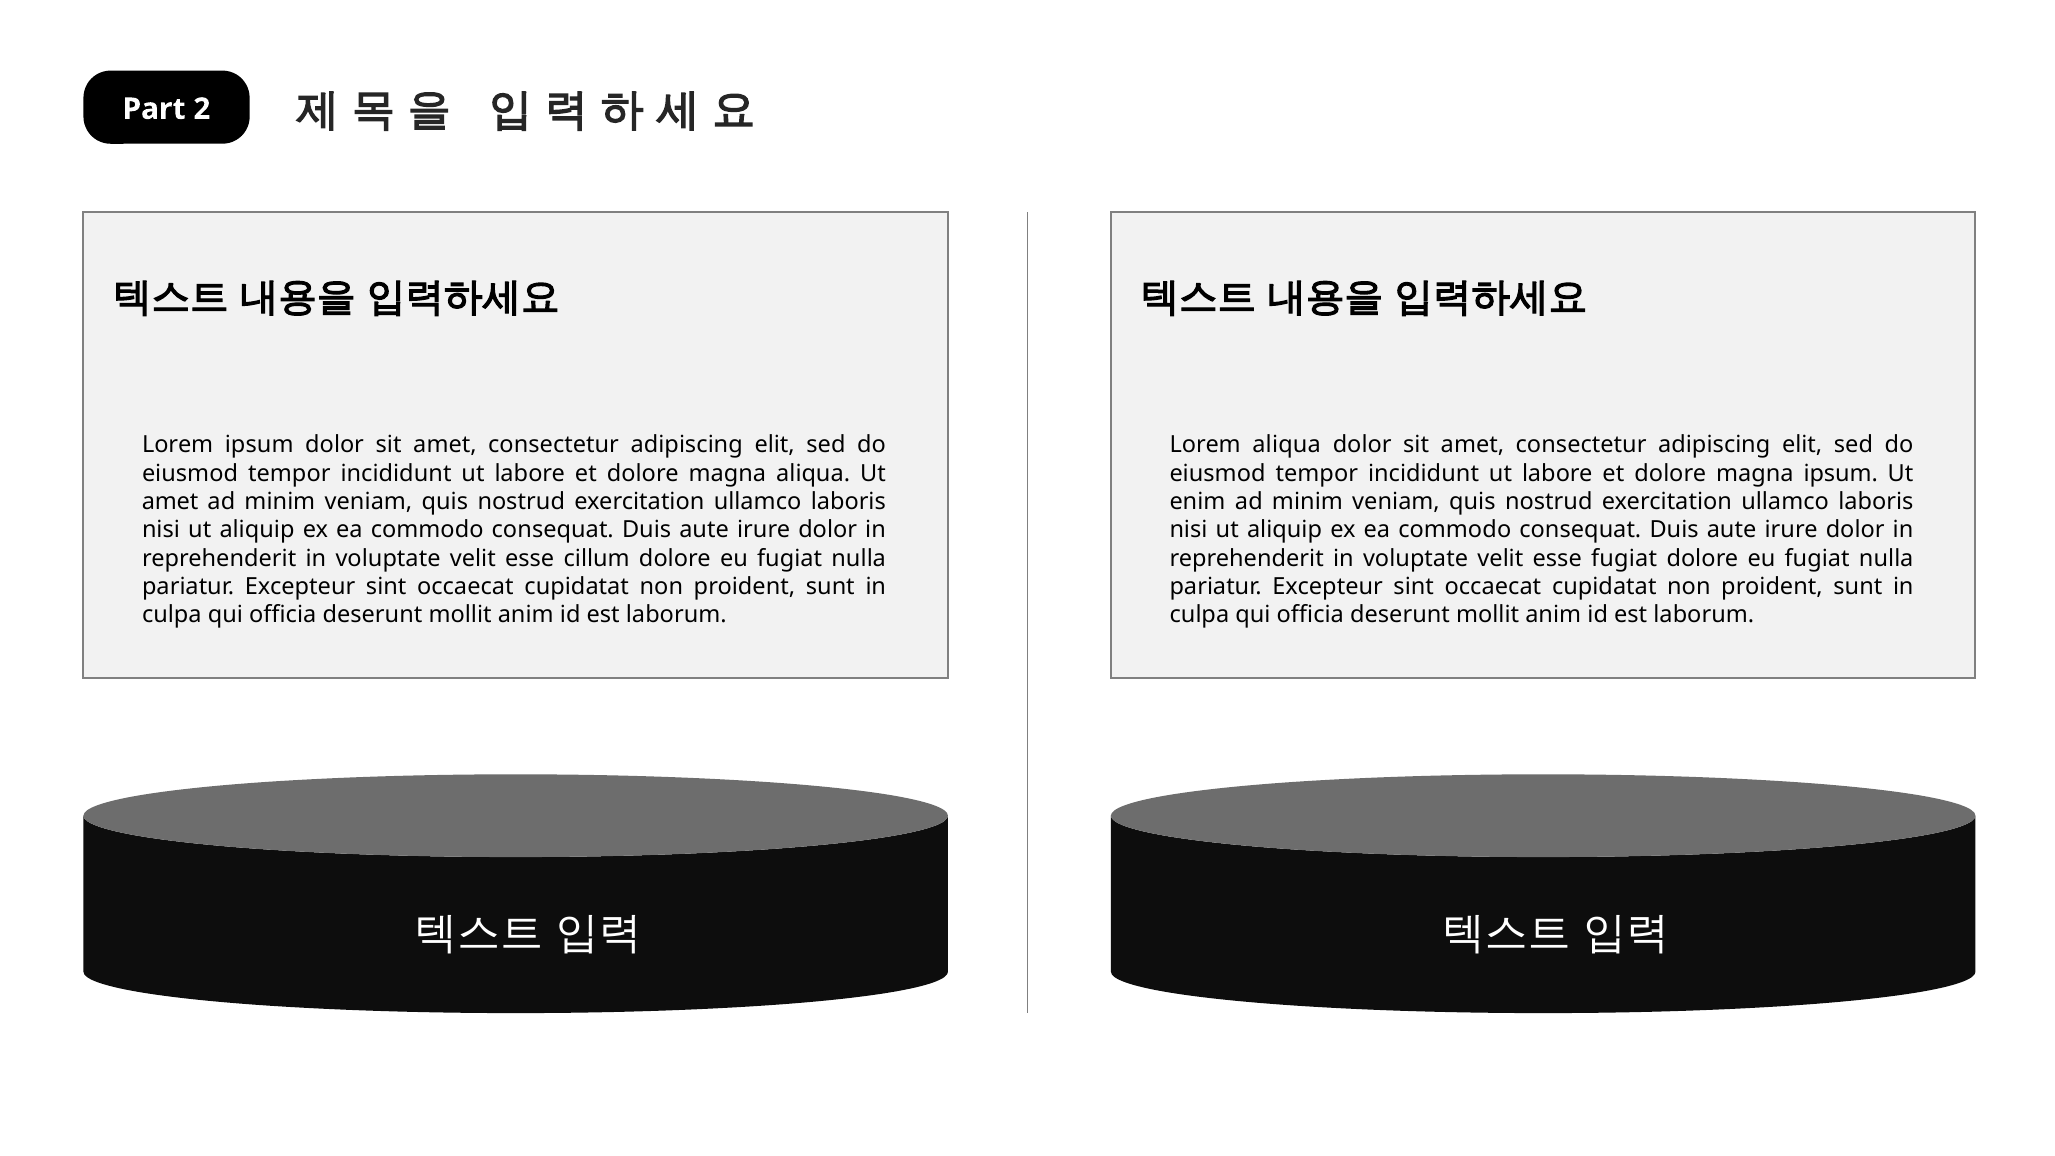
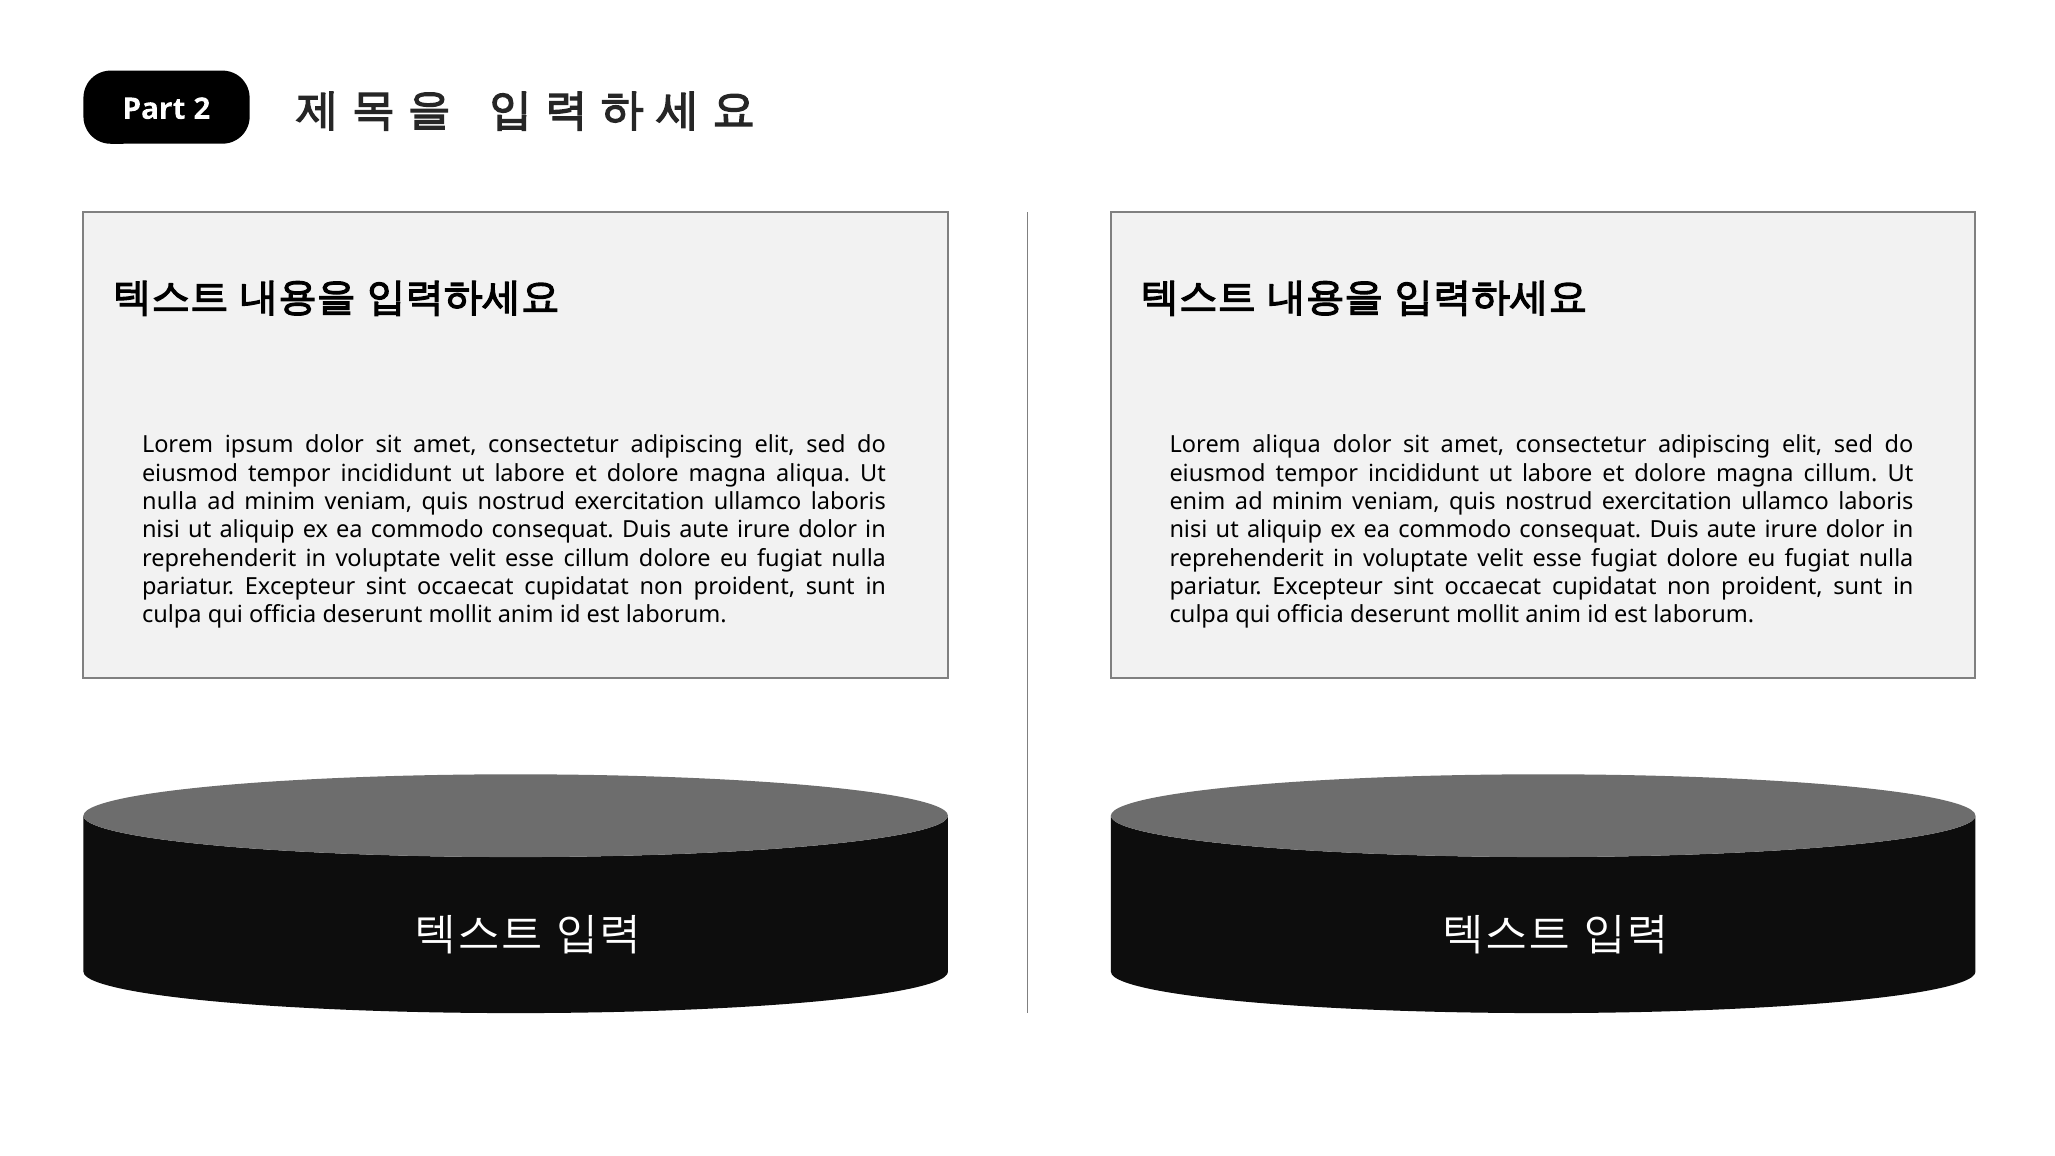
magna ipsum: ipsum -> cillum (1841, 473)
amet: amet -> nulla (170, 502)
